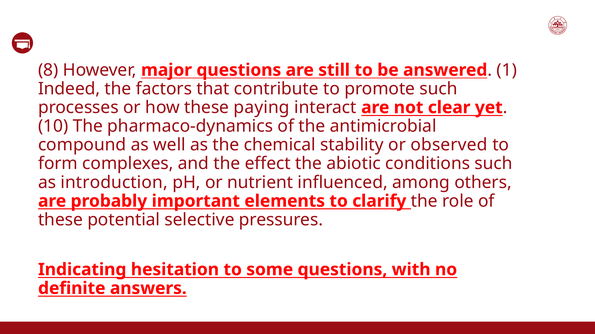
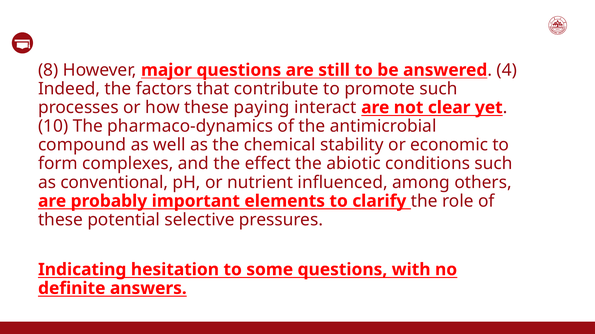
1: 1 -> 4 (507, 70)
observed: observed -> economic (449, 145)
introduction: introduction -> conventional (114, 183)
